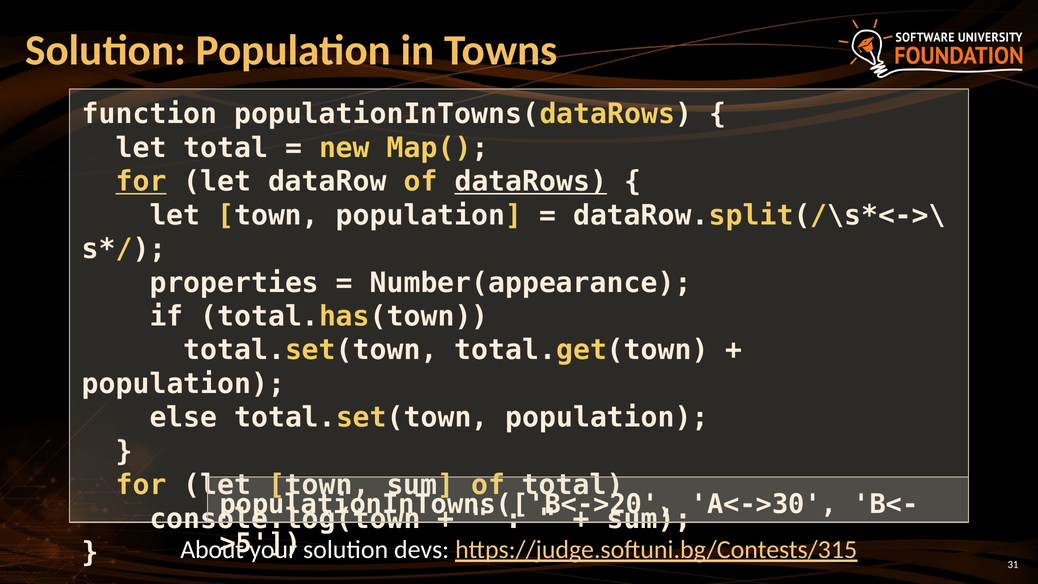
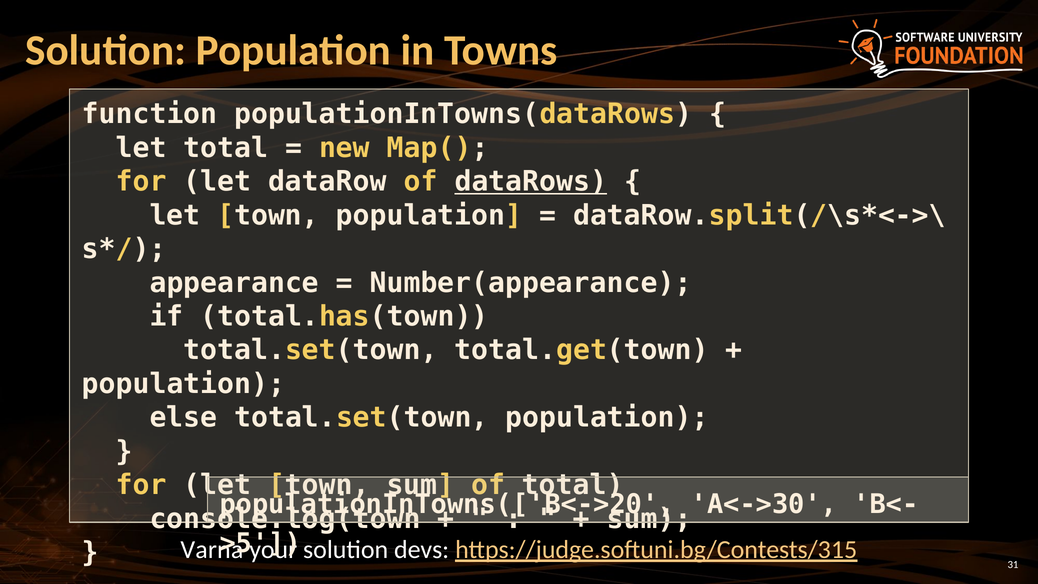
for underline: present -> none (141, 182)
properties: properties -> appearance (234, 283)
About: About -> Varna (212, 550)
